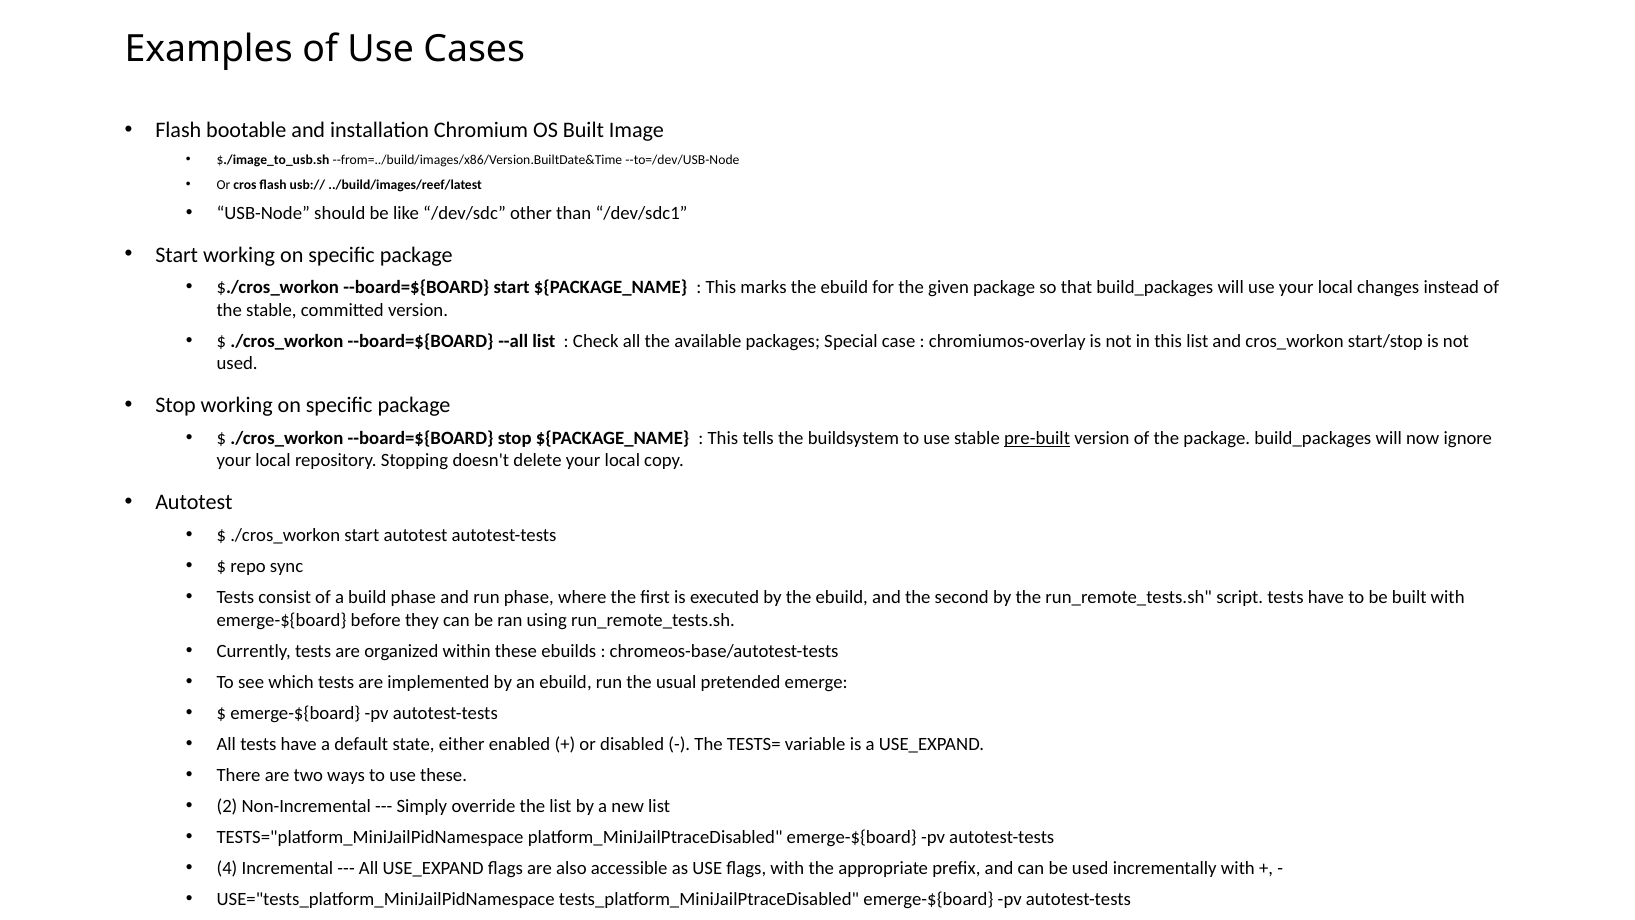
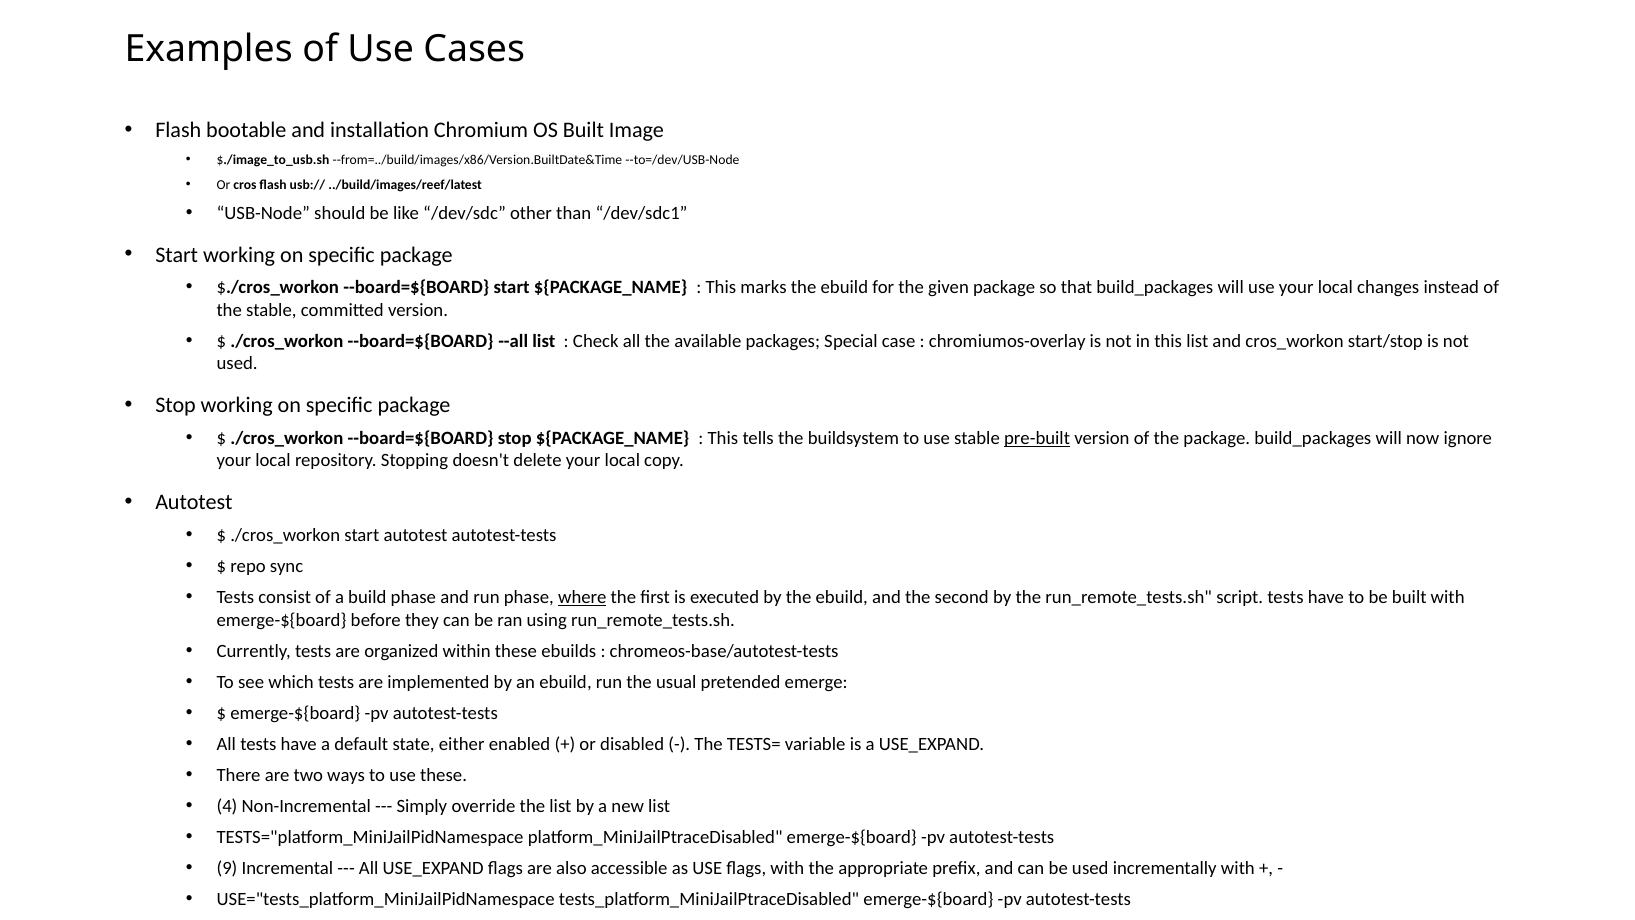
where underline: none -> present (582, 597)
2: 2 -> 4 (227, 806)
4: 4 -> 9 (227, 868)
